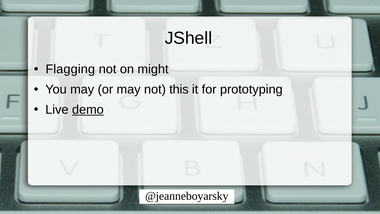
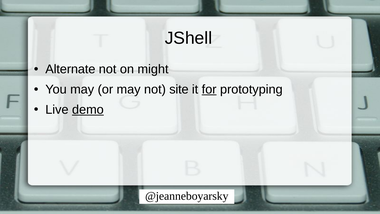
Flagging: Flagging -> Alternate (70, 69)
this: this -> site (179, 89)
for underline: none -> present (209, 89)
